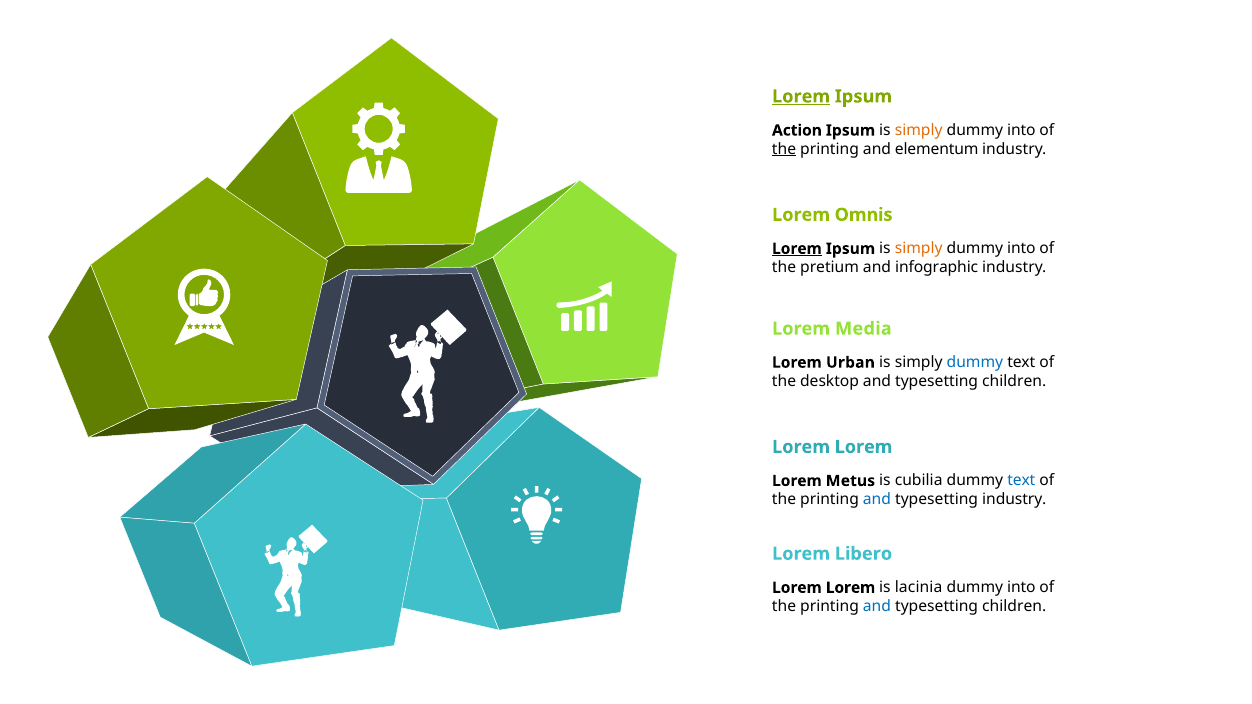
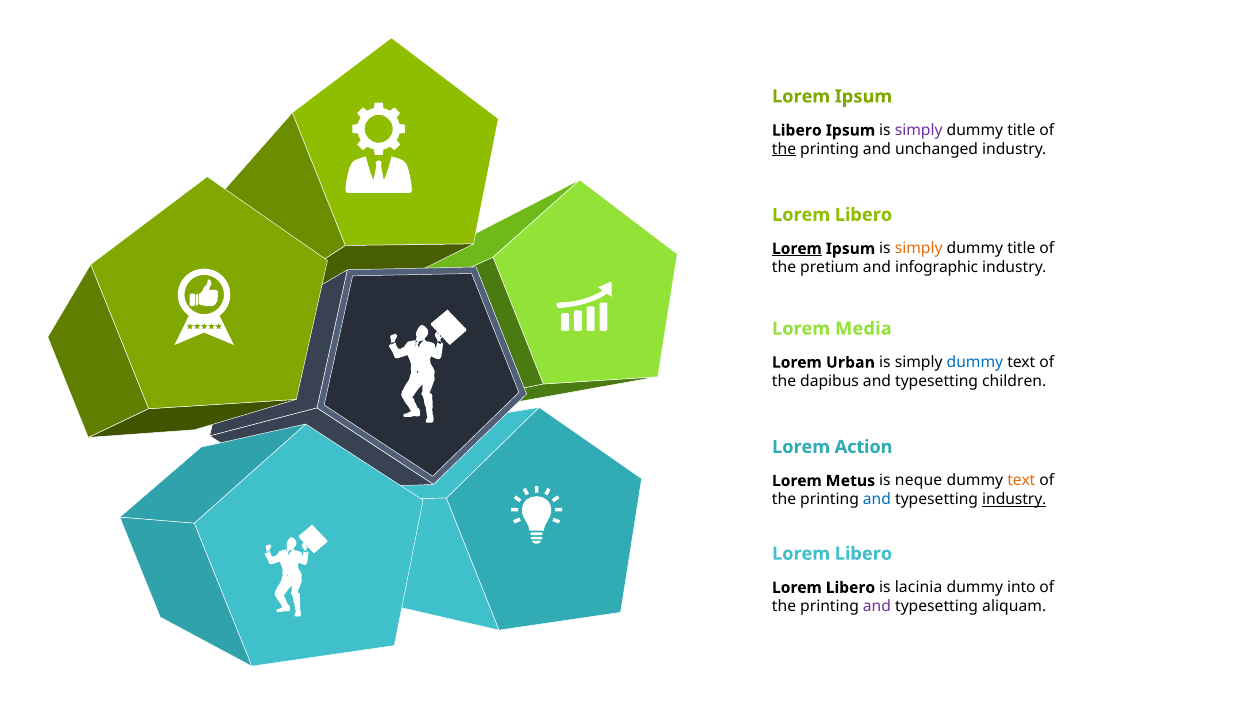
Lorem underline: present -> none (801, 97)
Action: Action -> Libero (797, 130)
simply colour: orange -> purple (919, 130)
into: into -> title (1021, 130)
elementum: elementum -> unchanged (937, 149)
Omnis: Omnis -> Libero (863, 215)
into: into -> title (1021, 249)
desktop: desktop -> dapibus (830, 381)
Lorem: Lorem -> Action (864, 447)
cubilia: cubilia -> neque (919, 481)
text colour: blue -> orange (1021, 481)
industry underline: none -> present (1014, 500)
Lorem: Lorem -> Libero (851, 588)
and colour: blue -> purple (877, 607)
children: children -> aliquam (1014, 607)
